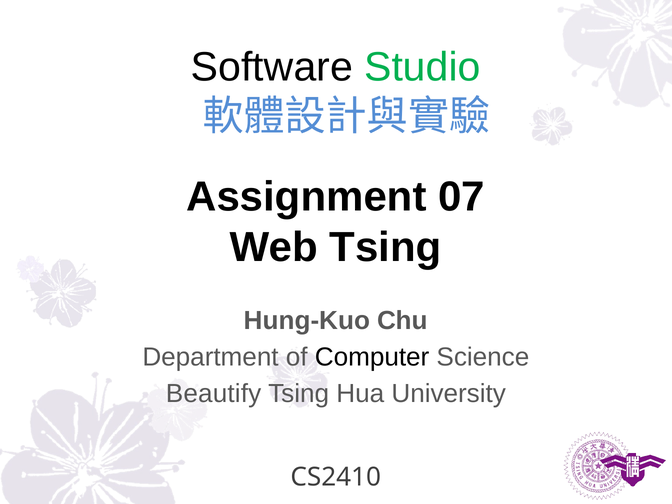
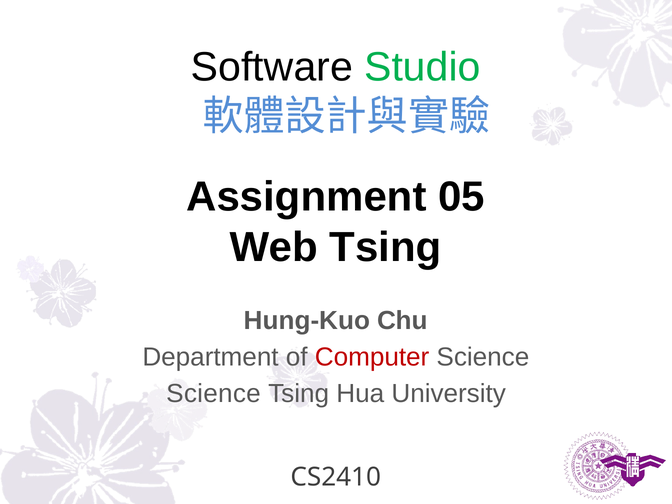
07: 07 -> 05 (461, 197)
Computer colour: black -> red (372, 357)
Beautify: Beautify -> Science (214, 394)
